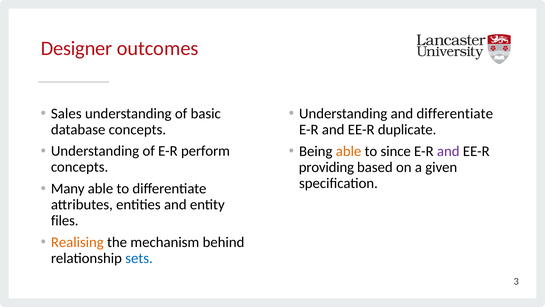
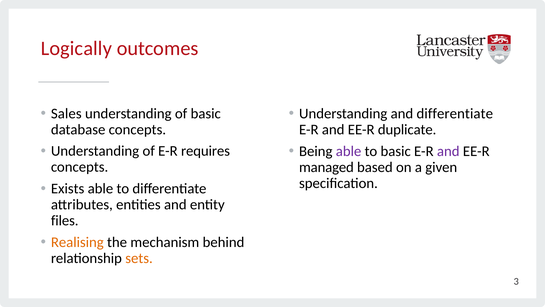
Designer: Designer -> Logically (76, 48)
perform: perform -> requires (205, 151)
able colour: orange -> purple (349, 151)
to since: since -> basic (396, 151)
providing: providing -> managed (326, 167)
Many: Many -> Exists (68, 188)
sets colour: blue -> orange (139, 258)
